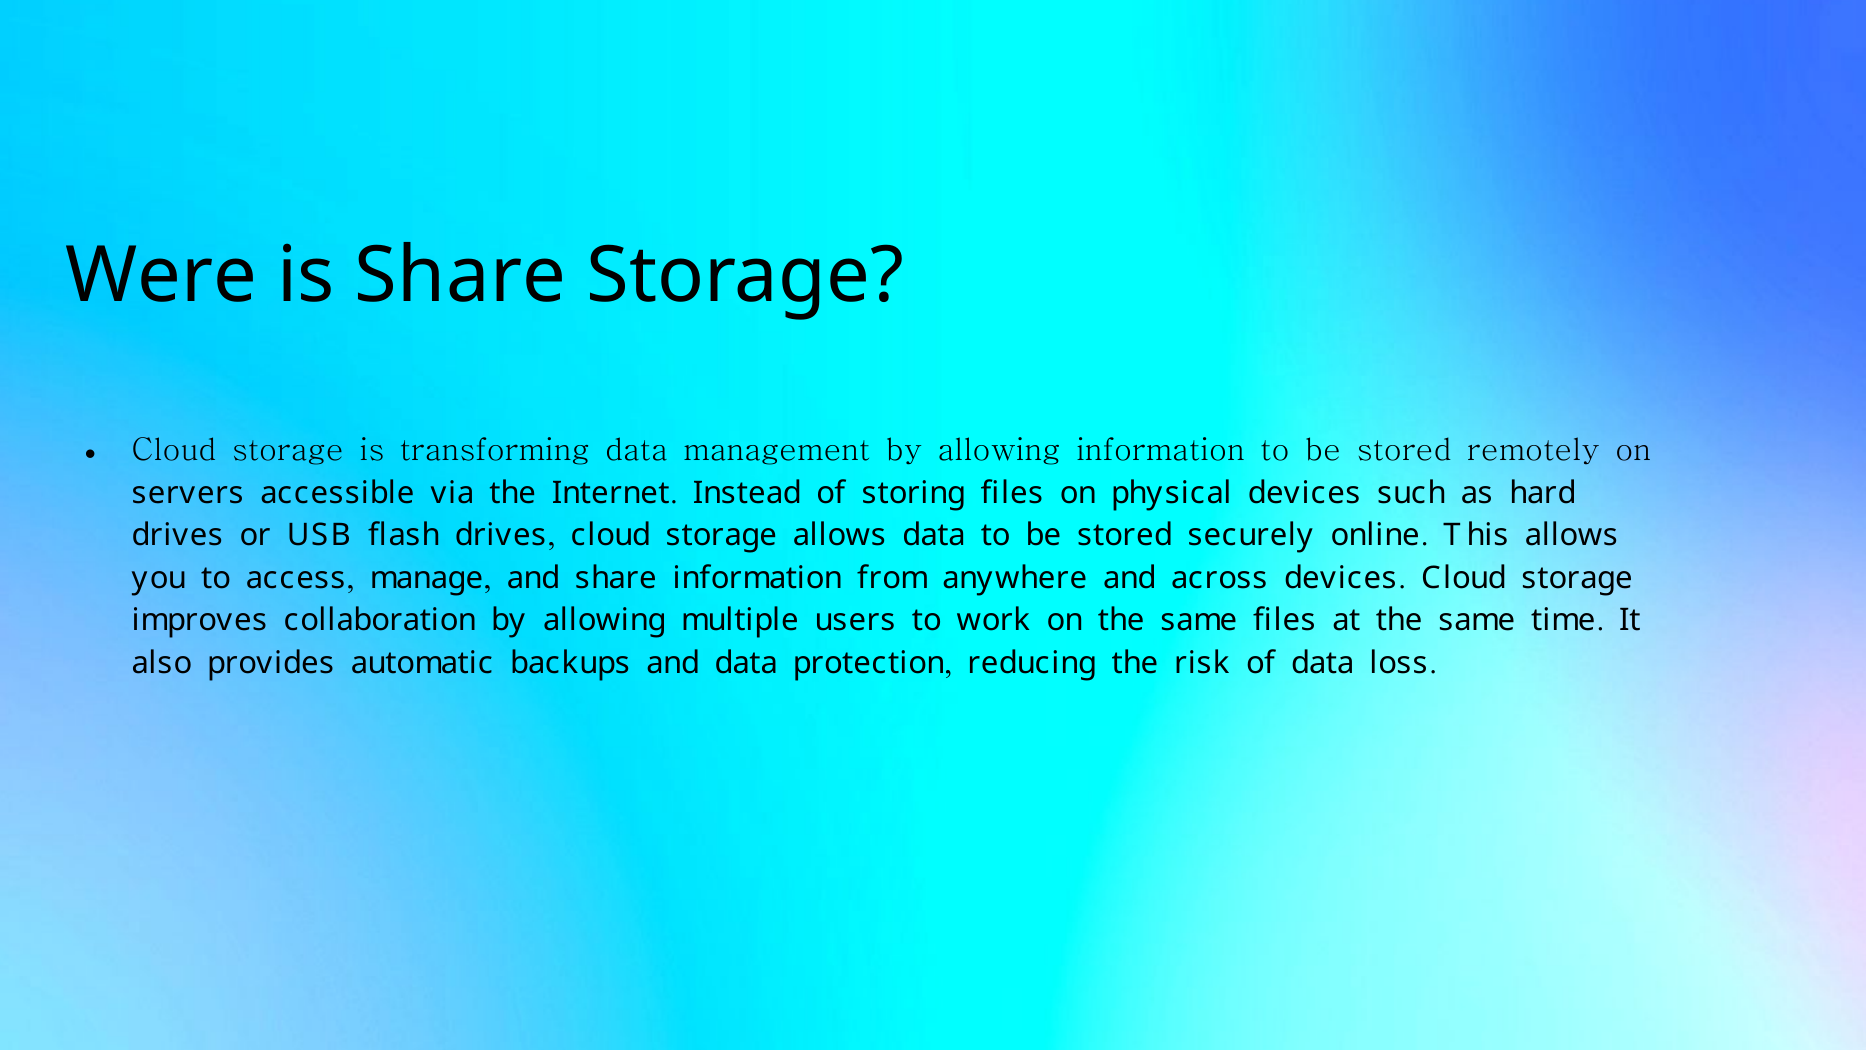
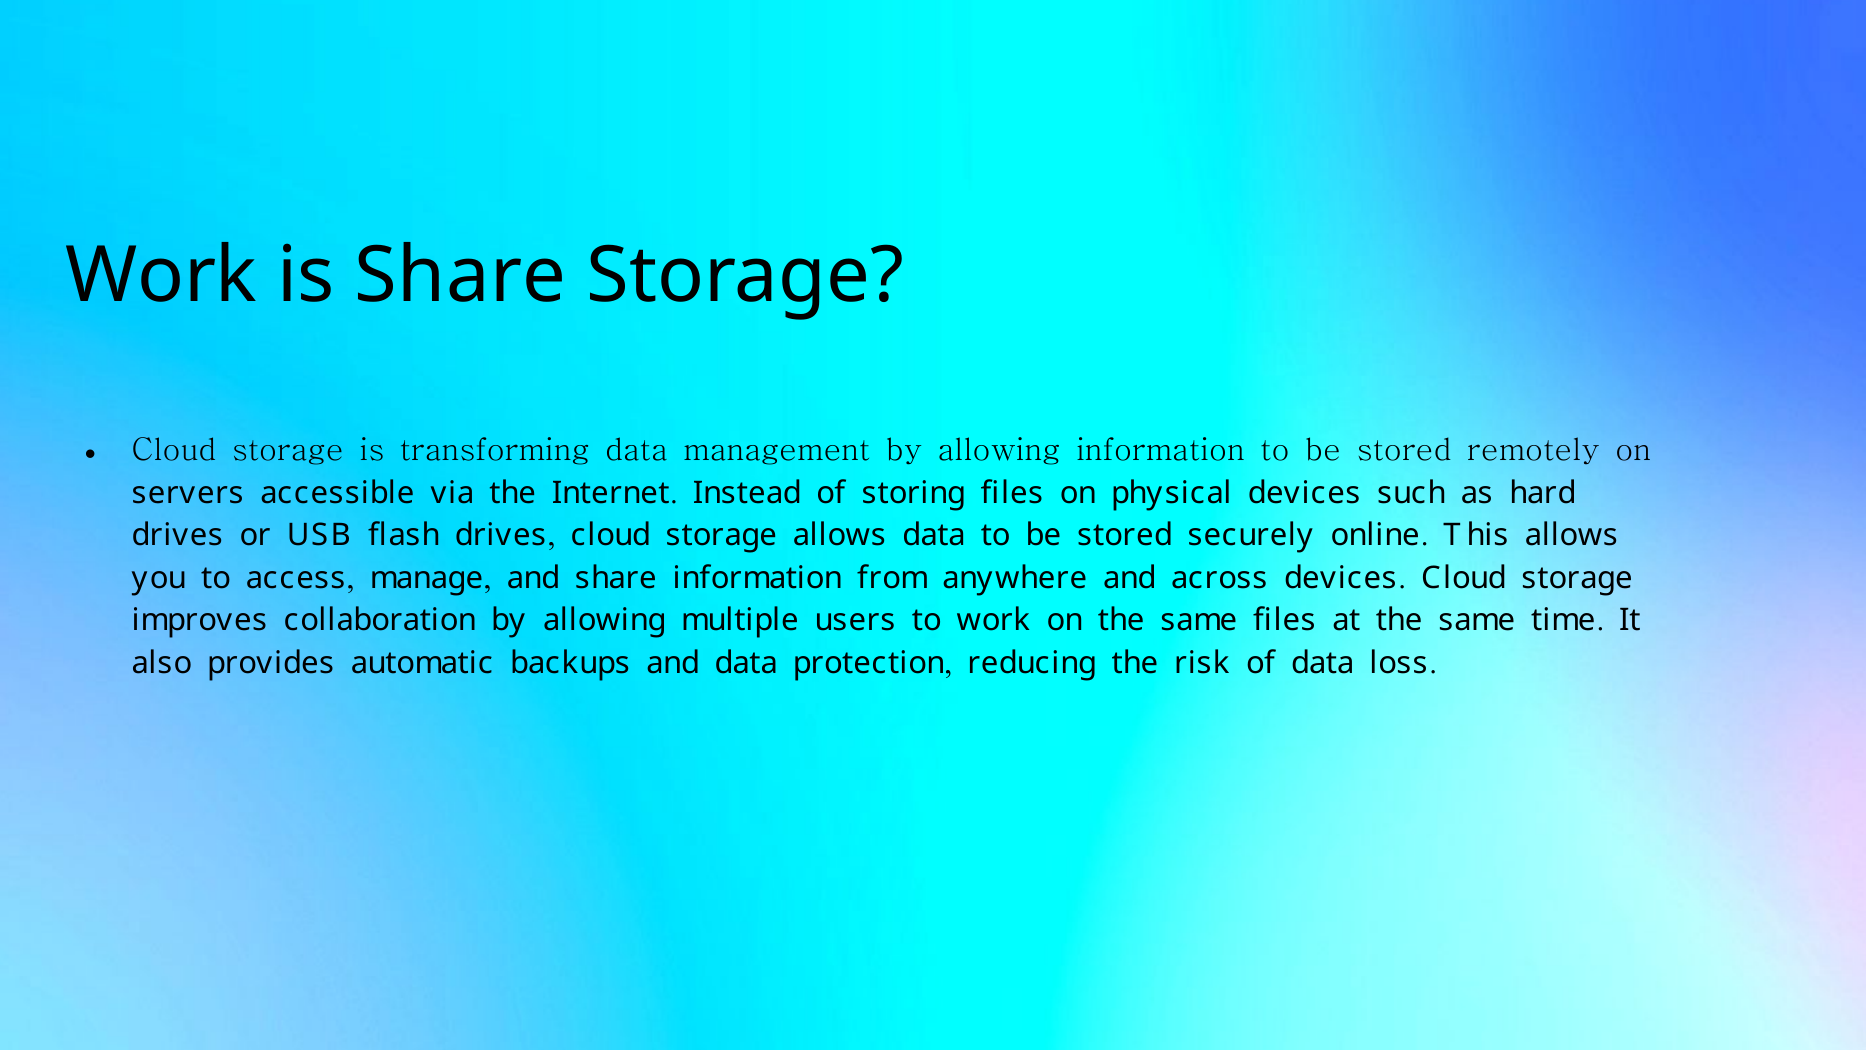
Were: Were -> Work (161, 276)
